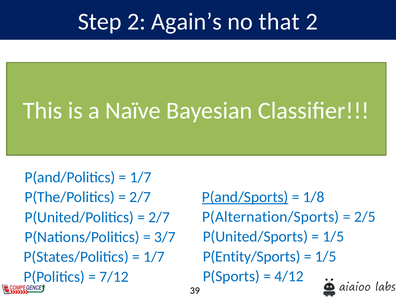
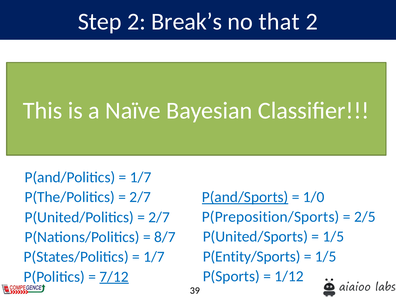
Again’s: Again’s -> Break’s (187, 22)
1/8: 1/8 -> 1/0 (314, 197)
P(Alternation/Sports: P(Alternation/Sports -> P(Preposition/Sports (271, 217)
3/7: 3/7 -> 8/7 (165, 237)
7/12 underline: none -> present (114, 277)
4/12: 4/12 -> 1/12 (289, 276)
